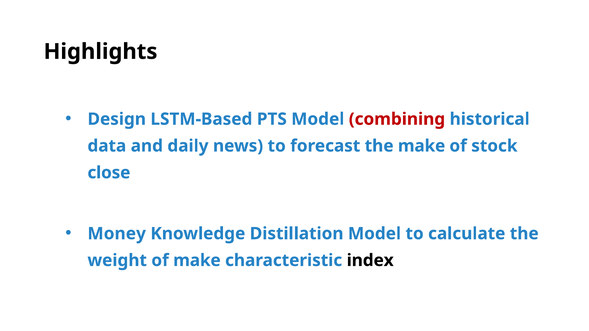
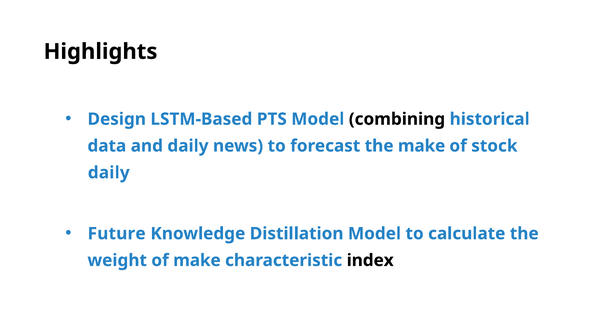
combining colour: red -> black (397, 119)
close: close -> daily (109, 173)
Money: Money -> Future (117, 234)
